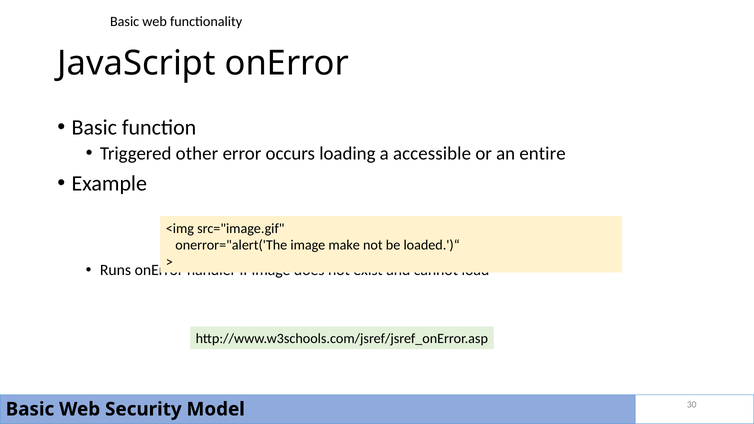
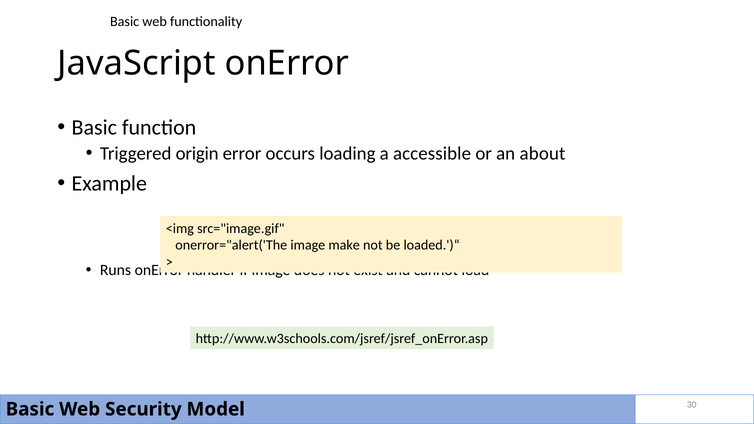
other: other -> origin (197, 153)
entire: entire -> about (542, 153)
